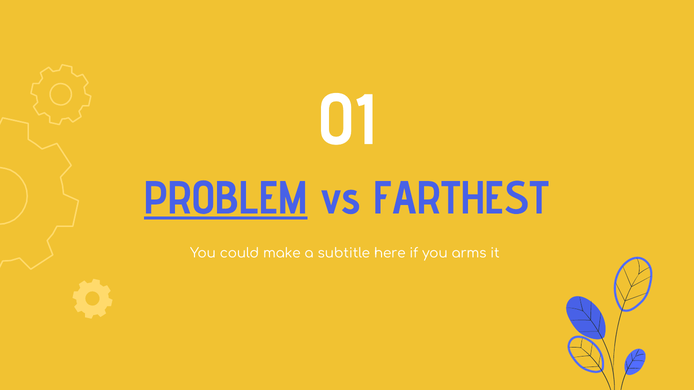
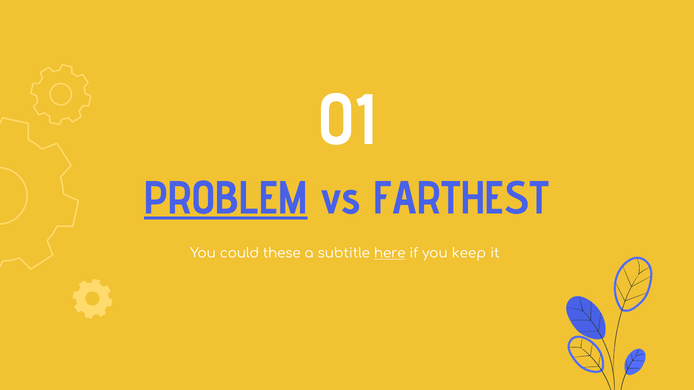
make: make -> these (282, 254)
here underline: none -> present (390, 254)
arms: arms -> keep (469, 254)
